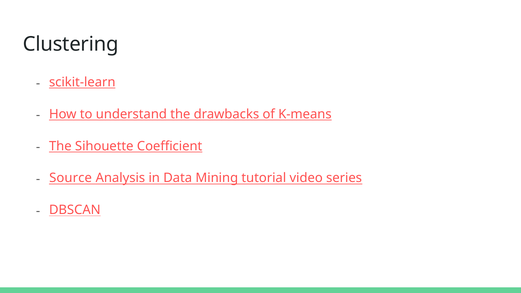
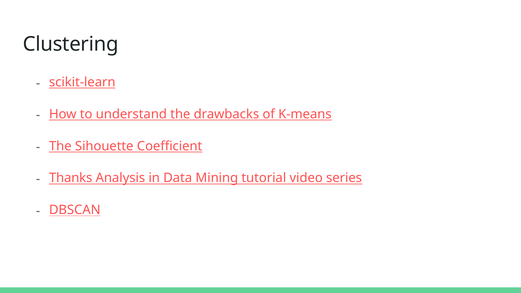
Source: Source -> Thanks (71, 178)
